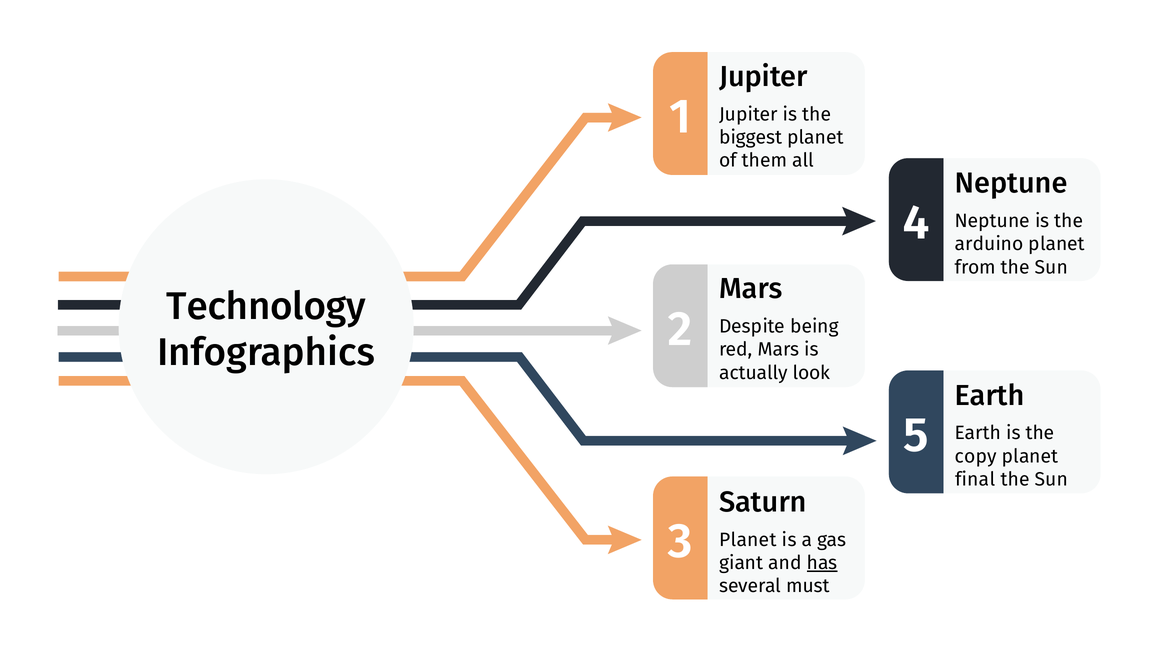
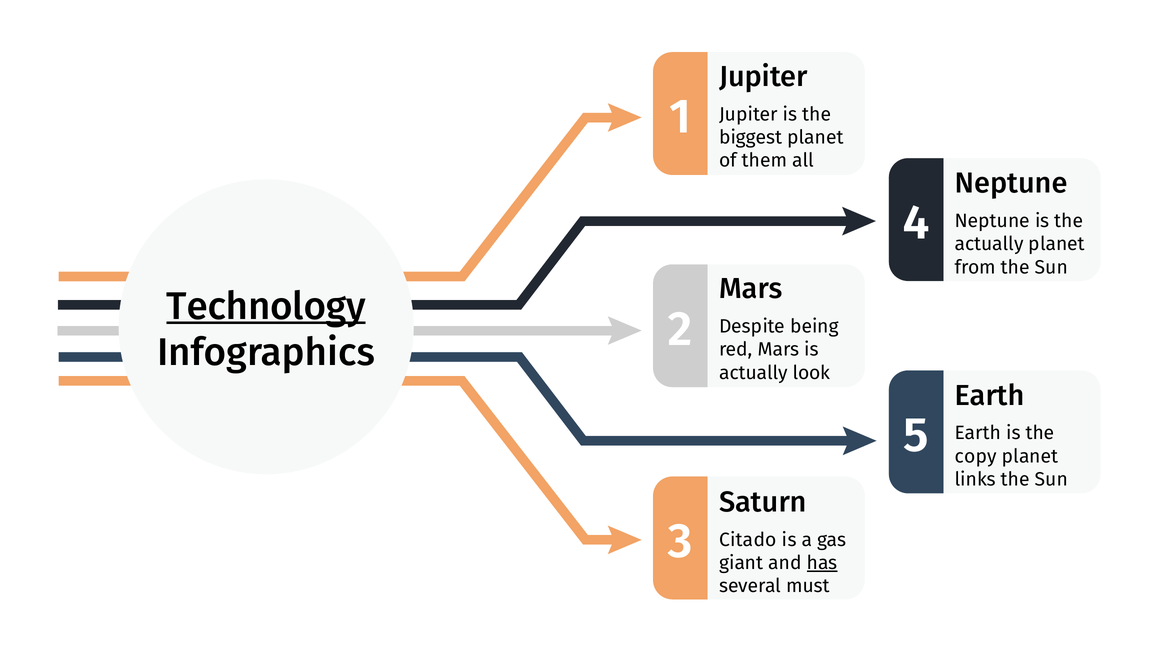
arduino: arduino -> actually (989, 244)
Technology underline: none -> present (266, 306)
final: final -> links (975, 480)
Planet: Planet -> Citado (748, 540)
